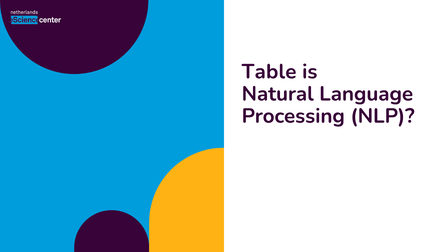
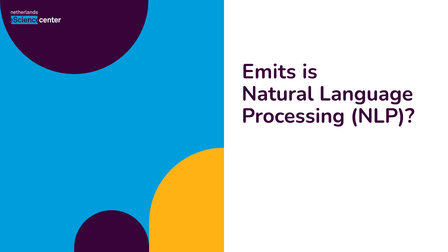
Table: Table -> Emits (269, 72)
